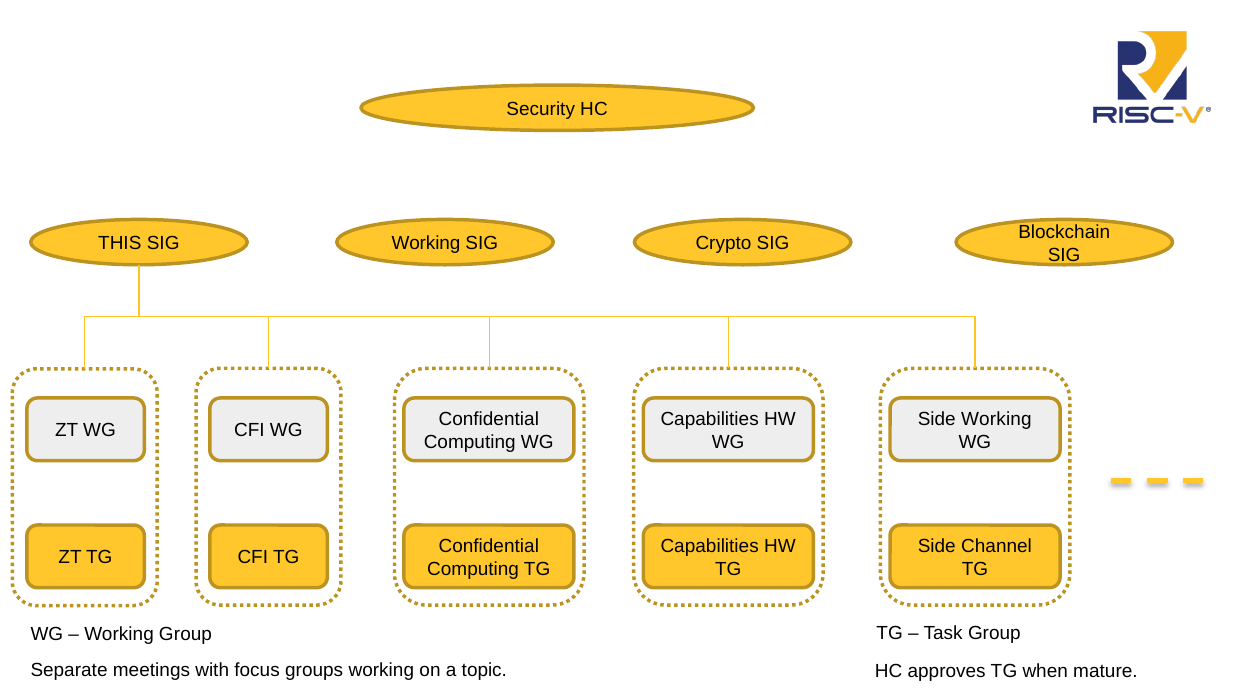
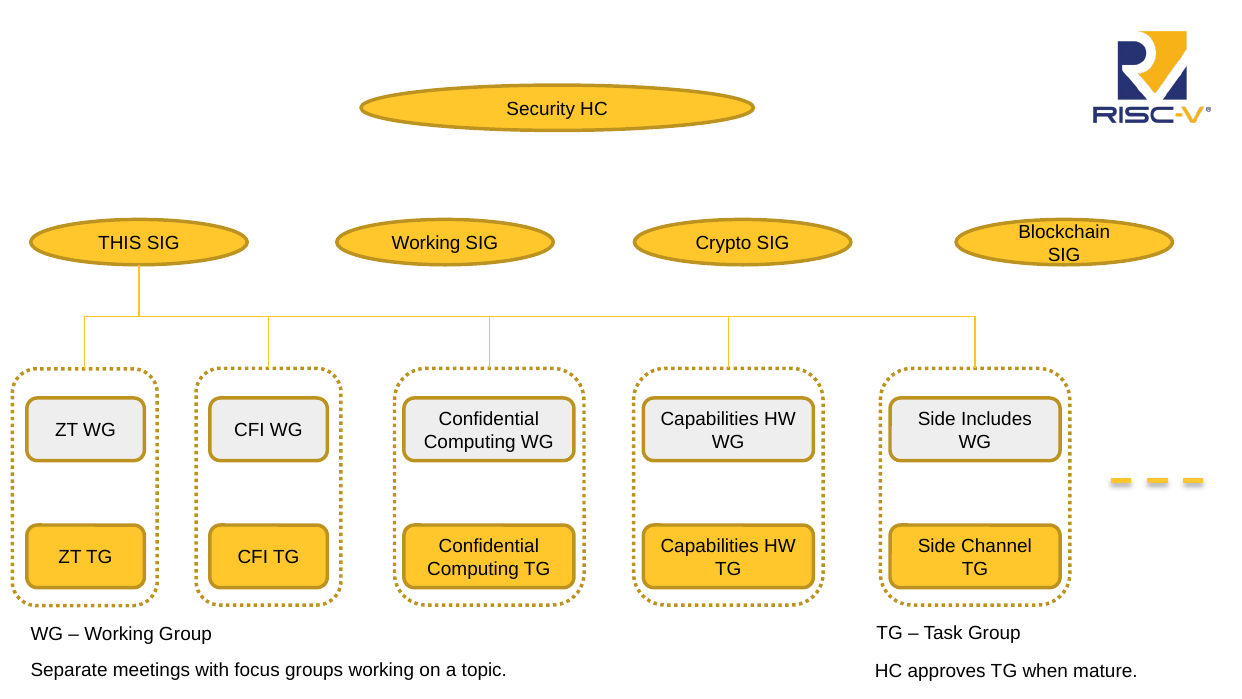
Side Working: Working -> Includes (996, 419)
